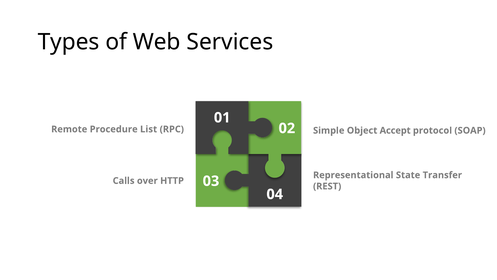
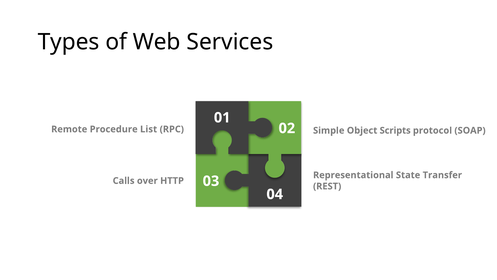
Accept: Accept -> Scripts (395, 130)
